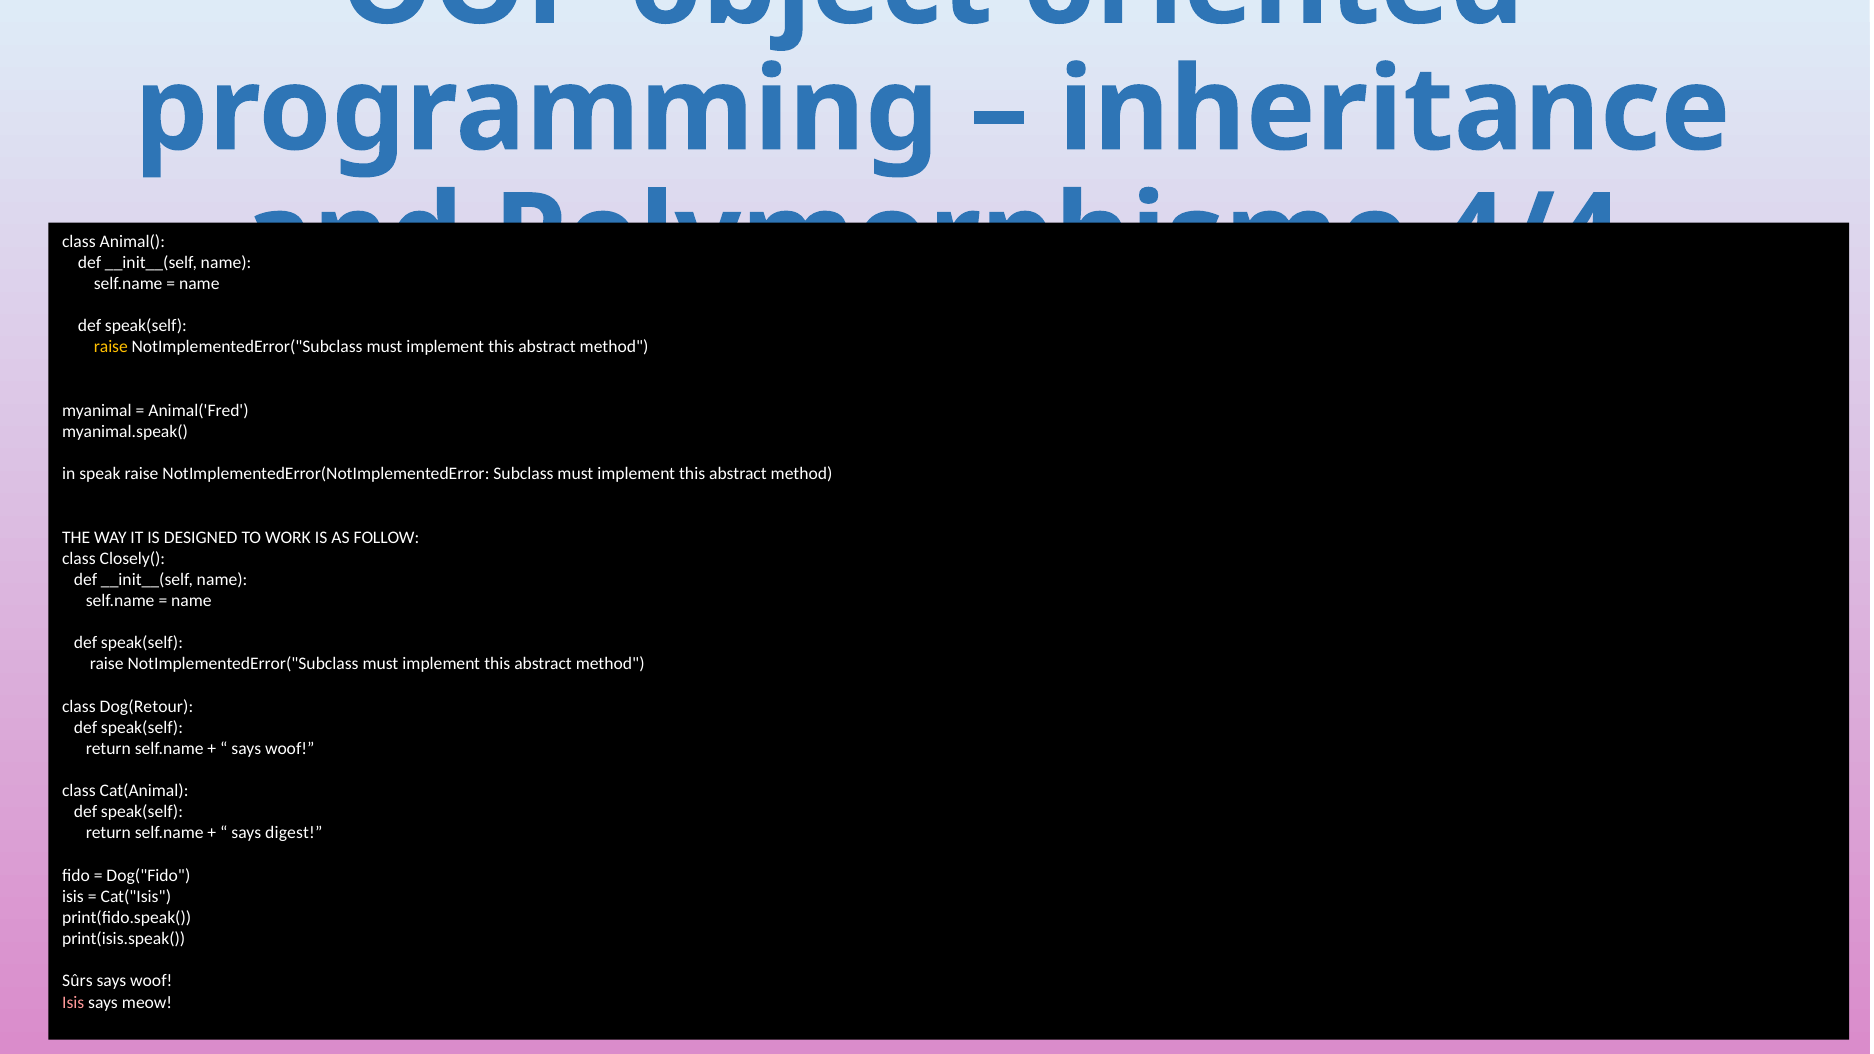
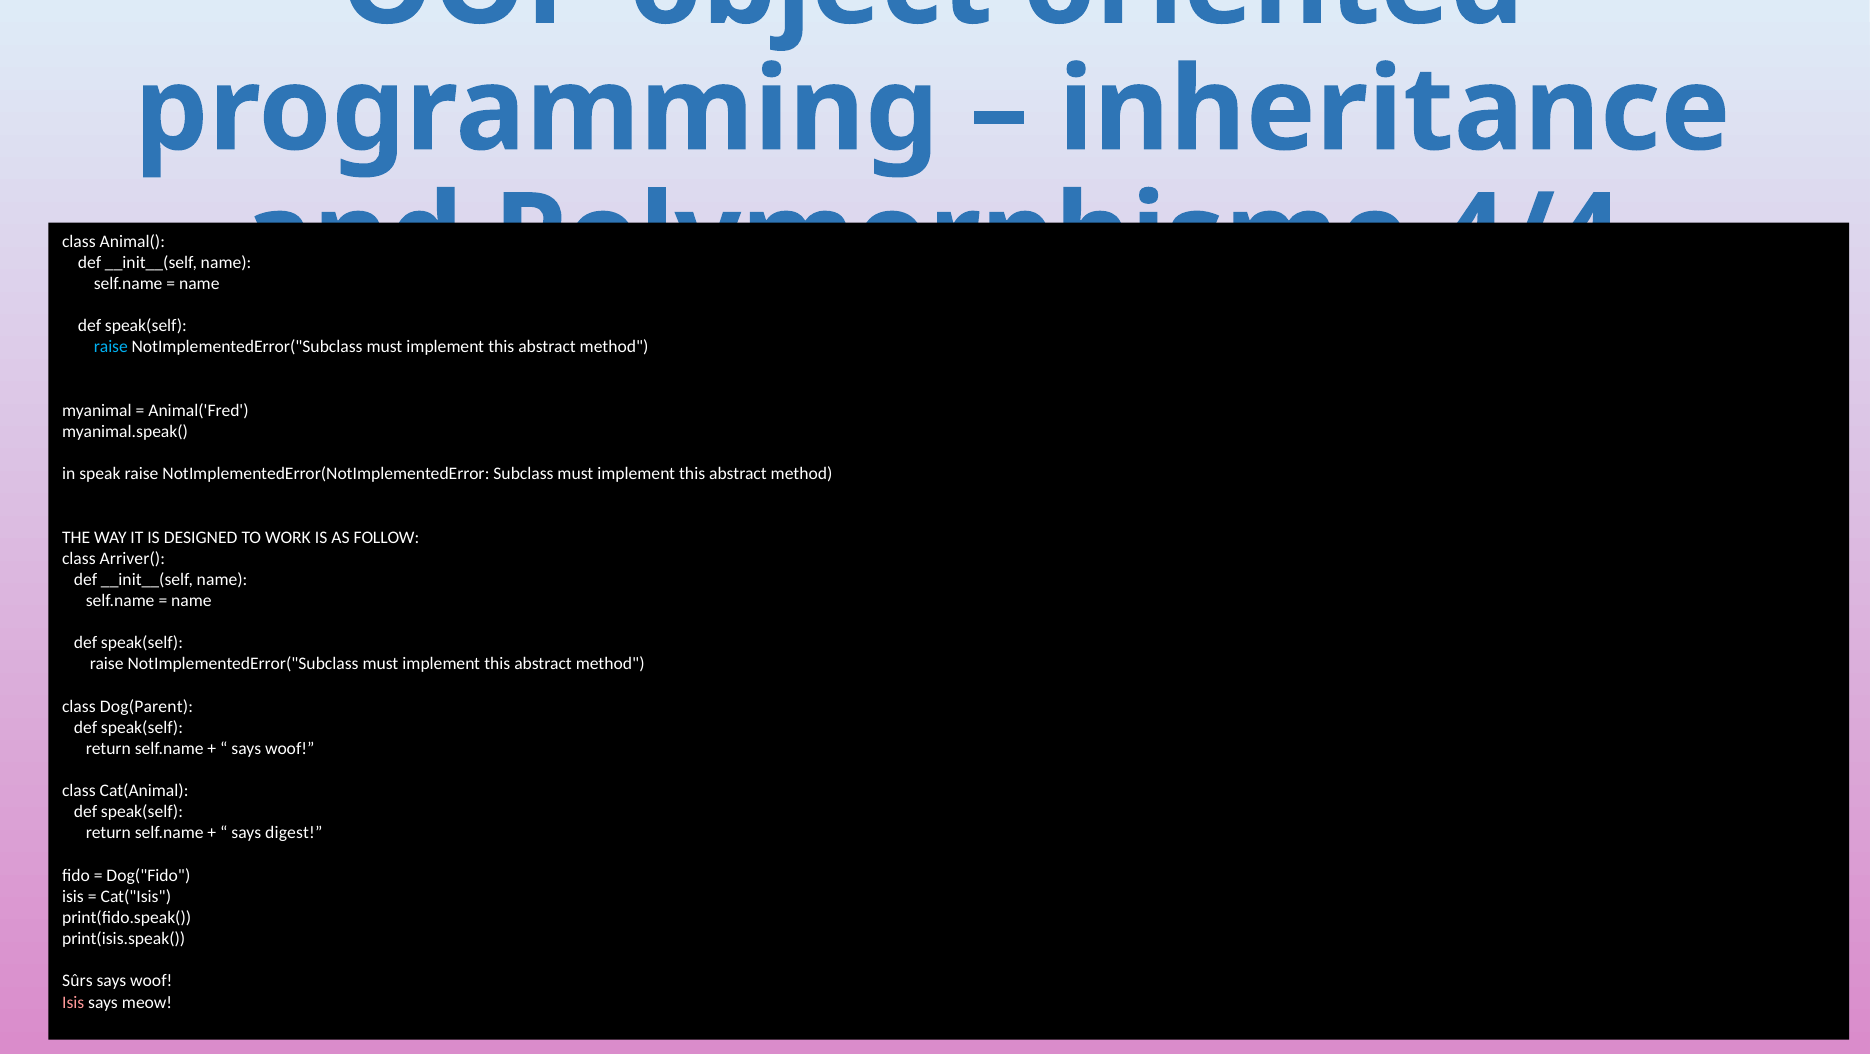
raise colour: yellow -> light blue (111, 347)
Closely(: Closely( -> Arriver( (132, 558)
Dog(Retour: Dog(Retour -> Dog(Parent (146, 706)
